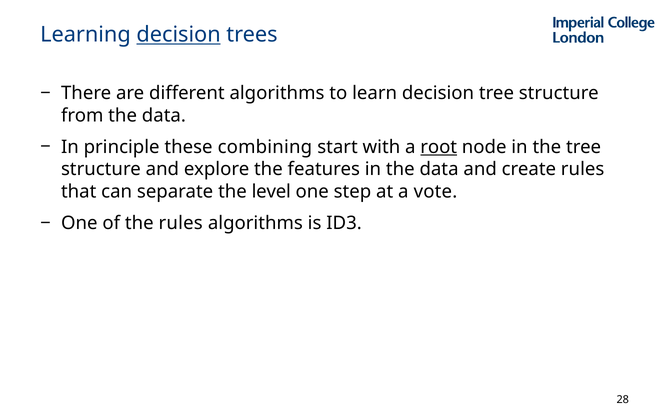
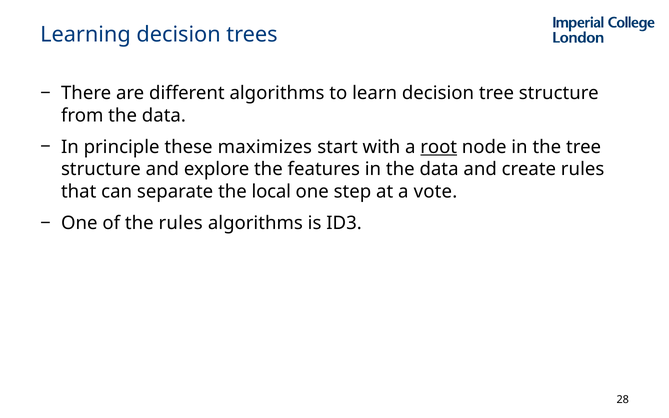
decision underline: present -> none (179, 35)
combining: combining -> maximizes (265, 147)
level: level -> local (271, 192)
